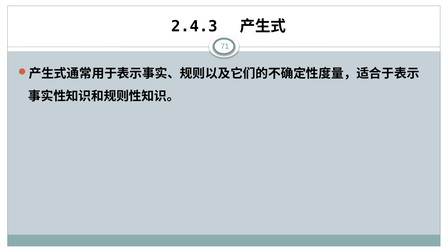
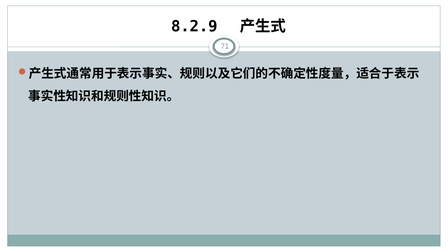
2.4.3: 2.4.3 -> 8.2.9 (194, 26)
